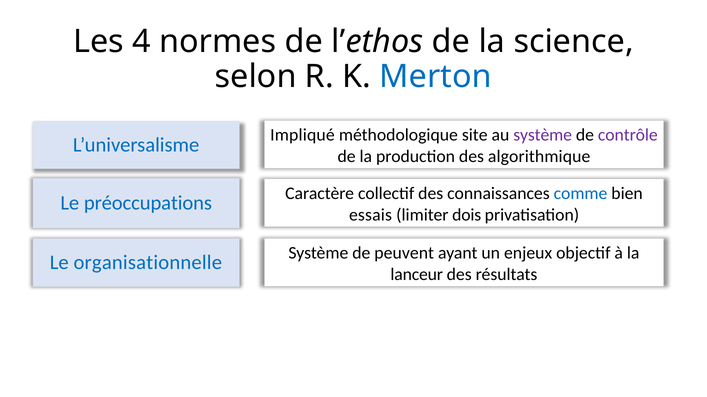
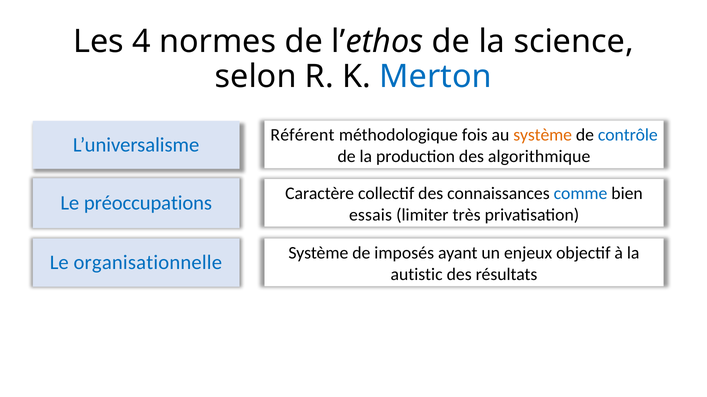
Impliqué: Impliqué -> Référent (302, 135)
site: site -> fois (475, 135)
système colour: purple -> orange (543, 135)
contrôle colour: purple -> blue (628, 135)
dois: dois -> très (467, 215)
peuvent: peuvent -> imposés (404, 253)
lanceur: lanceur -> autistic (417, 275)
